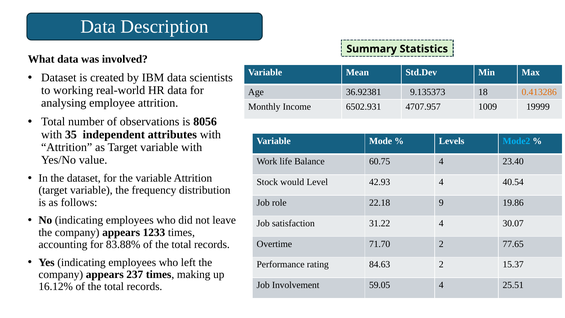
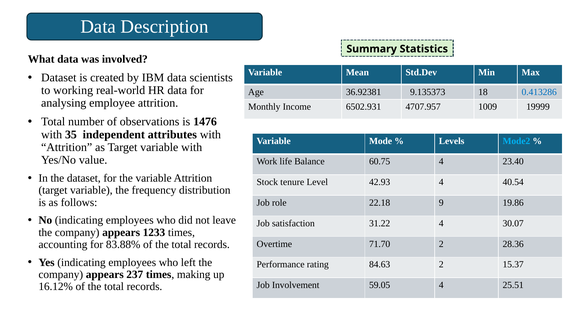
0.413286 colour: orange -> blue (539, 92)
8056: 8056 -> 1476 (205, 122)
would: would -> tenure (292, 182)
77.65: 77.65 -> 28.36 (513, 244)
